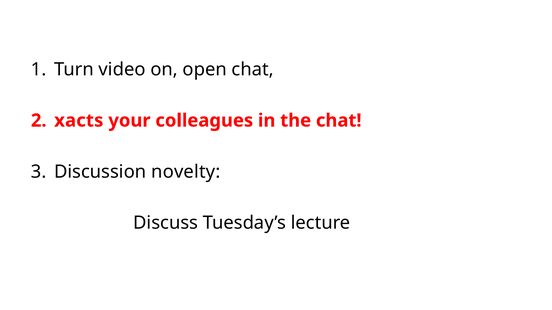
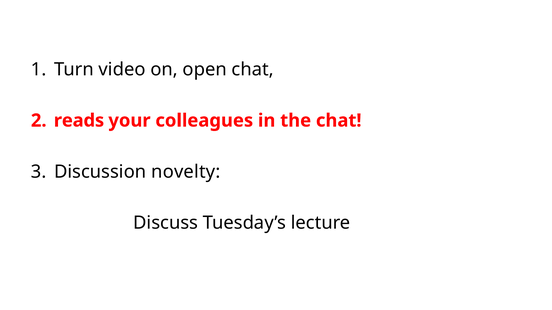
xacts: xacts -> reads (79, 121)
